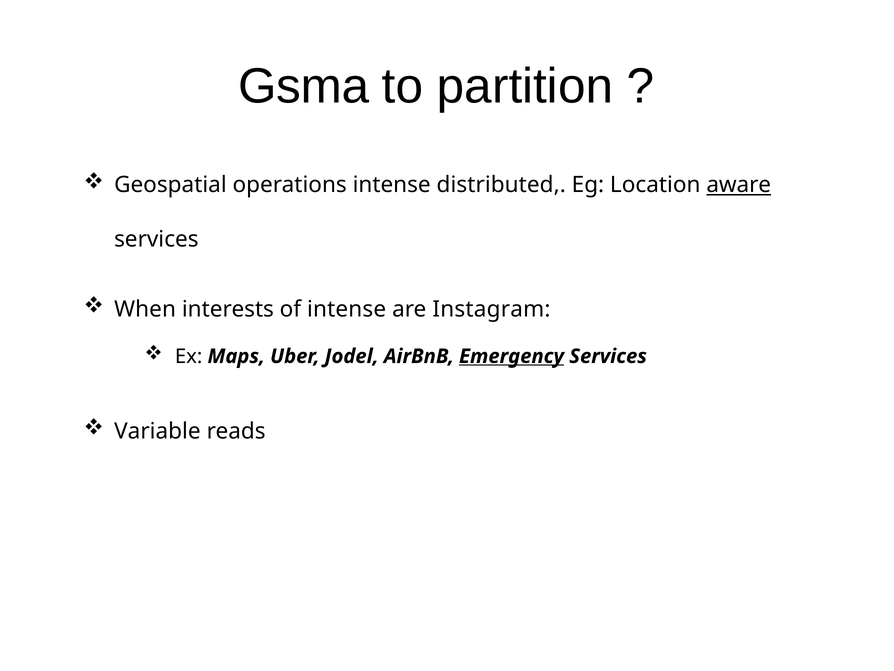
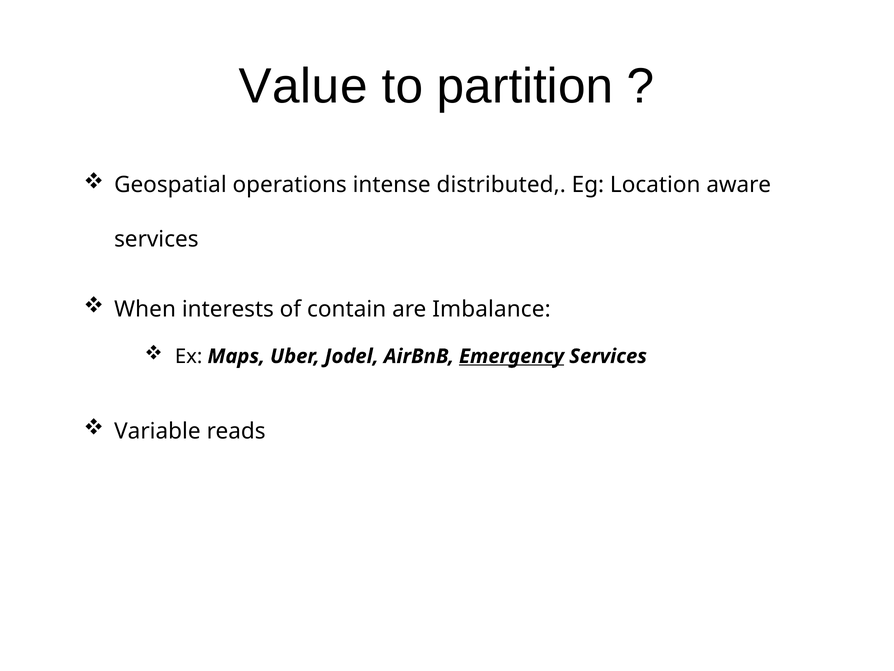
Gsma: Gsma -> Value (303, 86)
aware underline: present -> none (739, 185)
of intense: intense -> contain (347, 309)
Instagram: Instagram -> Imbalance (491, 309)
